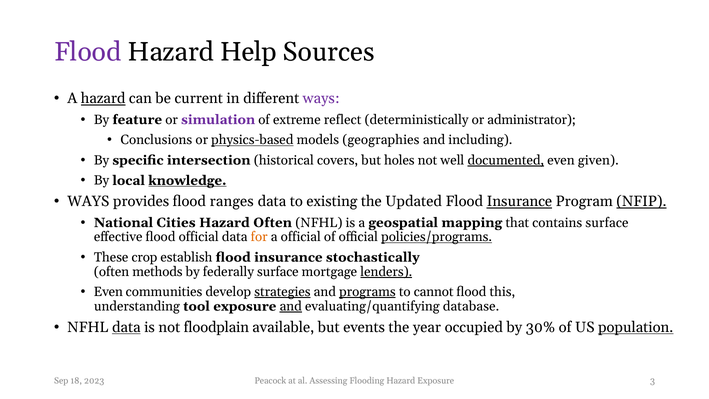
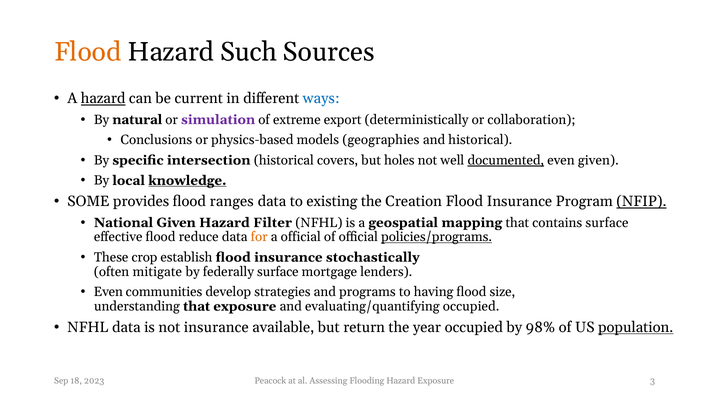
Flood colour: purple -> orange (88, 52)
Help: Help -> Such (249, 52)
ways colour: purple -> blue (321, 99)
feature: feature -> natural (137, 120)
reflect: reflect -> export (343, 120)
administrator: administrator -> collaboration (532, 120)
physics-based underline: present -> none (252, 140)
and including: including -> historical (480, 140)
WAYS: WAYS -> SOME (88, 201)
Updated: Updated -> Creation (414, 201)
Insurance underline: present -> none (519, 201)
National Cities: Cities -> Given (176, 223)
Hazard Often: Often -> Filter (273, 223)
flood official: official -> reduce (199, 237)
methods: methods -> mitigate (157, 272)
lenders underline: present -> none (386, 272)
strategies underline: present -> none (282, 292)
programs underline: present -> none (367, 292)
cannot: cannot -> having (434, 292)
this: this -> size (502, 292)
understanding tool: tool -> that (197, 306)
and underline: present -> none (291, 306)
evaluating/quantifying database: database -> occupied (471, 306)
data underline: present -> none (126, 327)
not floodplain: floodplain -> insurance (216, 327)
events: events -> return (364, 327)
30%: 30% -> 98% (540, 327)
